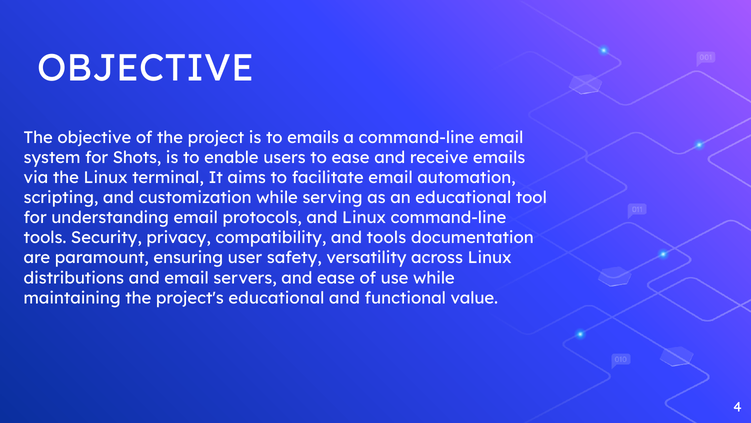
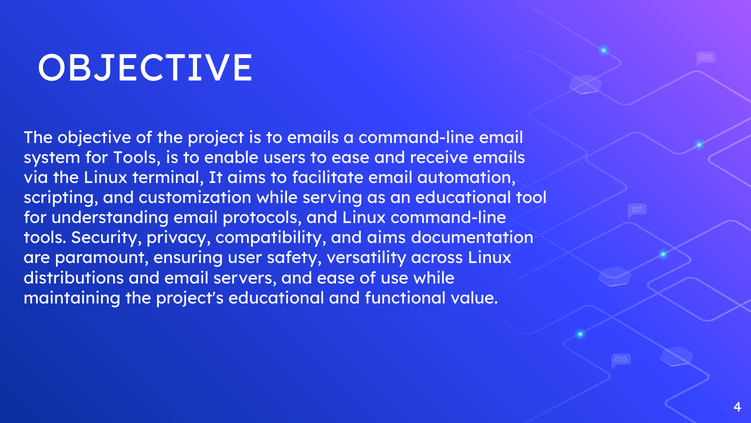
for Shots: Shots -> Tools (137, 158)
and tools: tools -> aims (386, 238)
